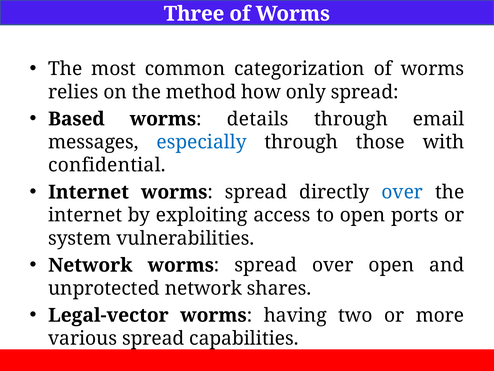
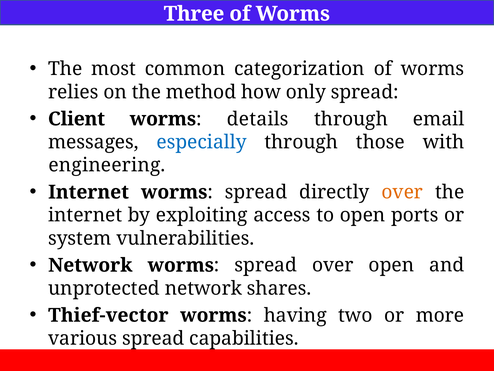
Based: Based -> Client (76, 119)
confidential: confidential -> engineering (107, 165)
over colour: blue -> orange (402, 192)
Legal-vector: Legal-vector -> Thief-vector (108, 315)
